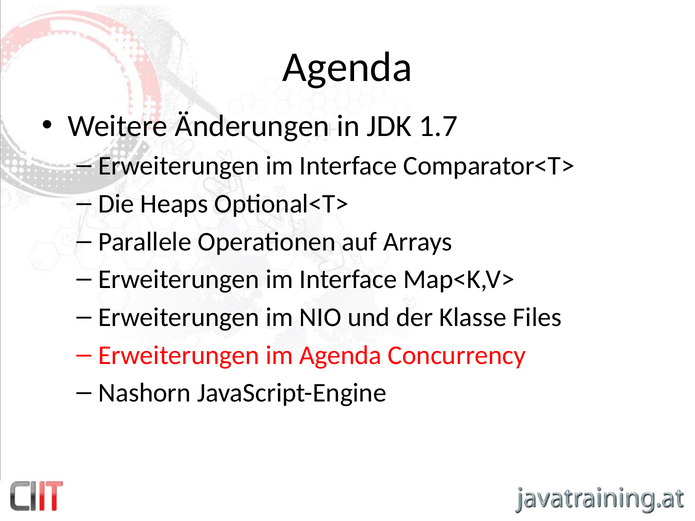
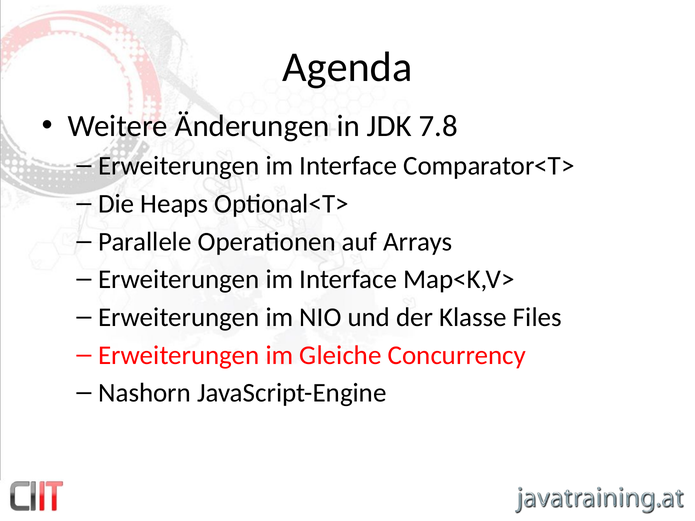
1.7: 1.7 -> 7.8 (438, 126)
im Agenda: Agenda -> Gleiche (341, 355)
